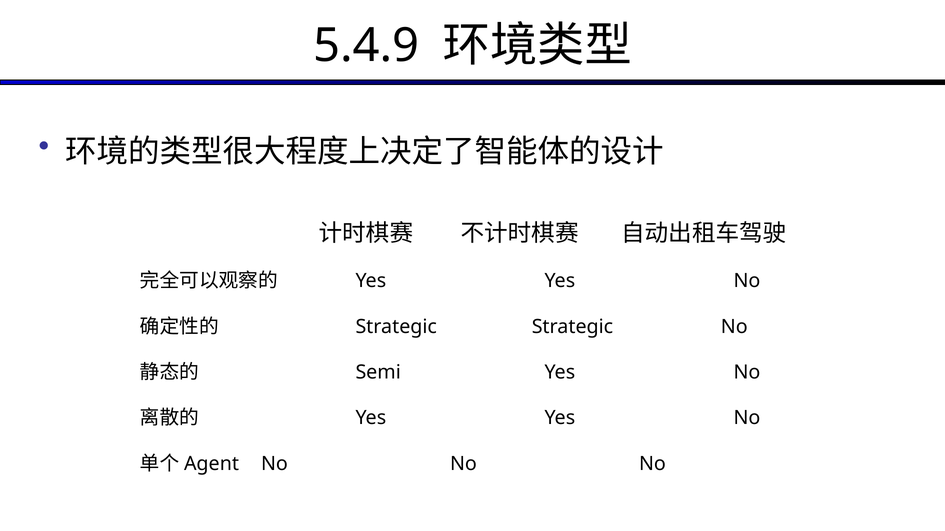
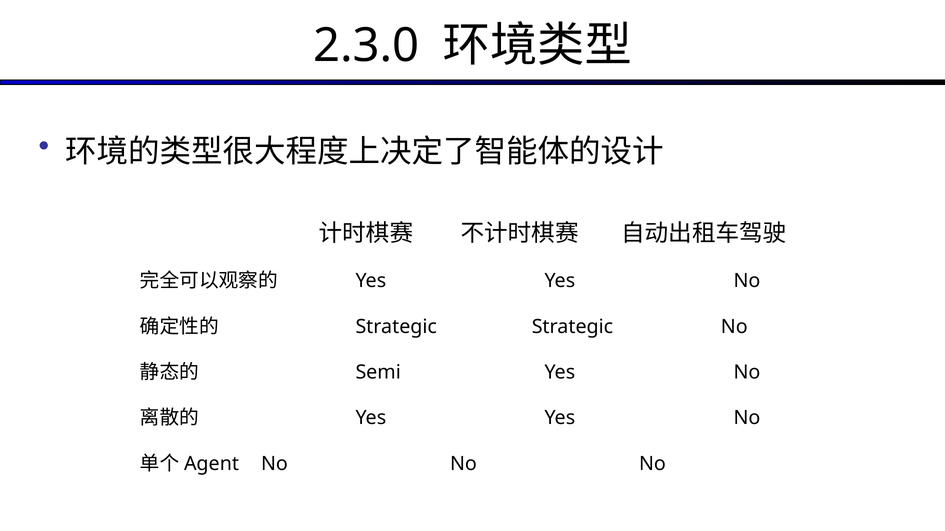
5.4.9: 5.4.9 -> 2.3.0 (366, 46)
